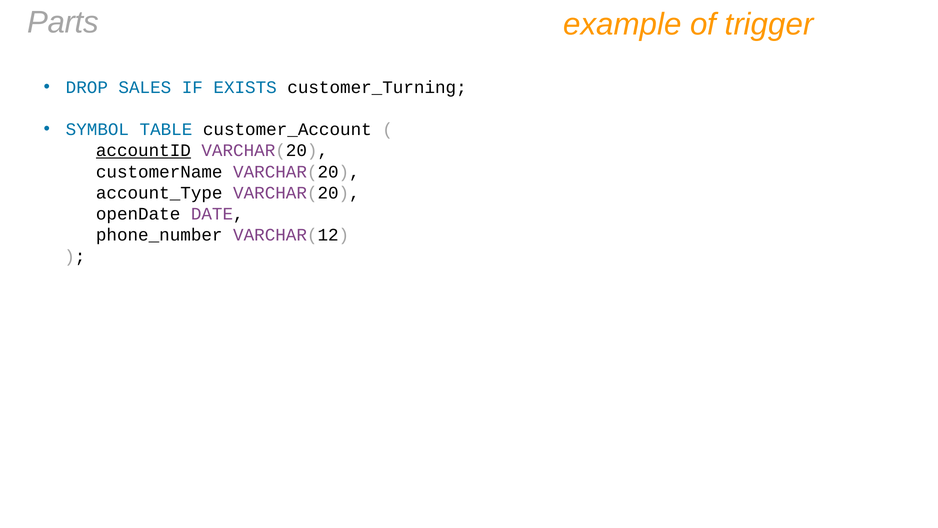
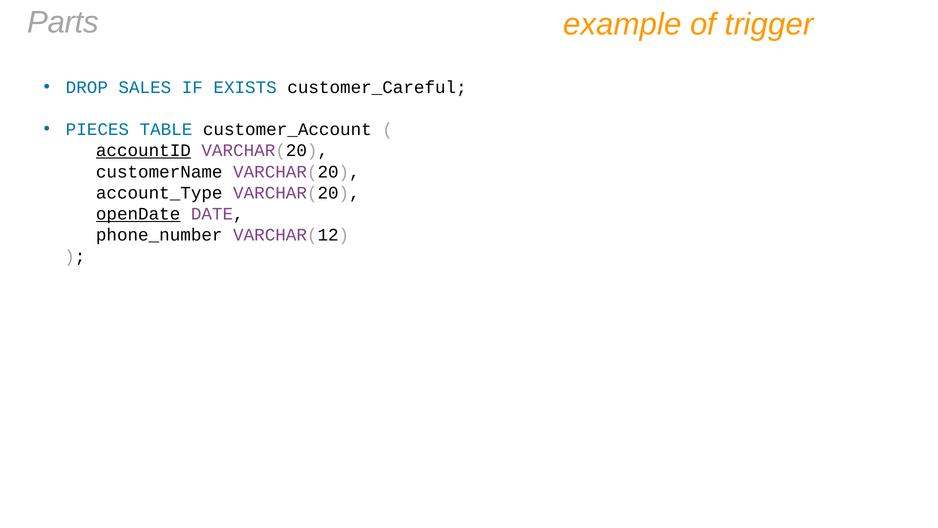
customer_Turning: customer_Turning -> customer_Careful (377, 87)
SYMBOL: SYMBOL -> PIECES (97, 129)
openDate underline: none -> present (138, 214)
